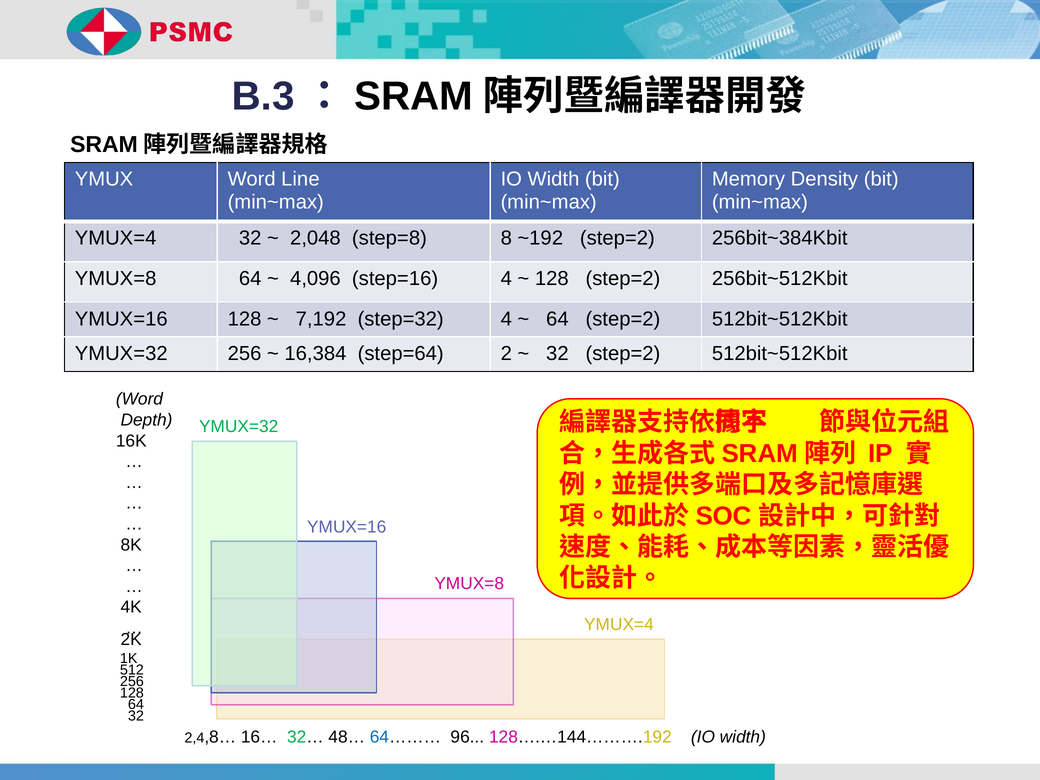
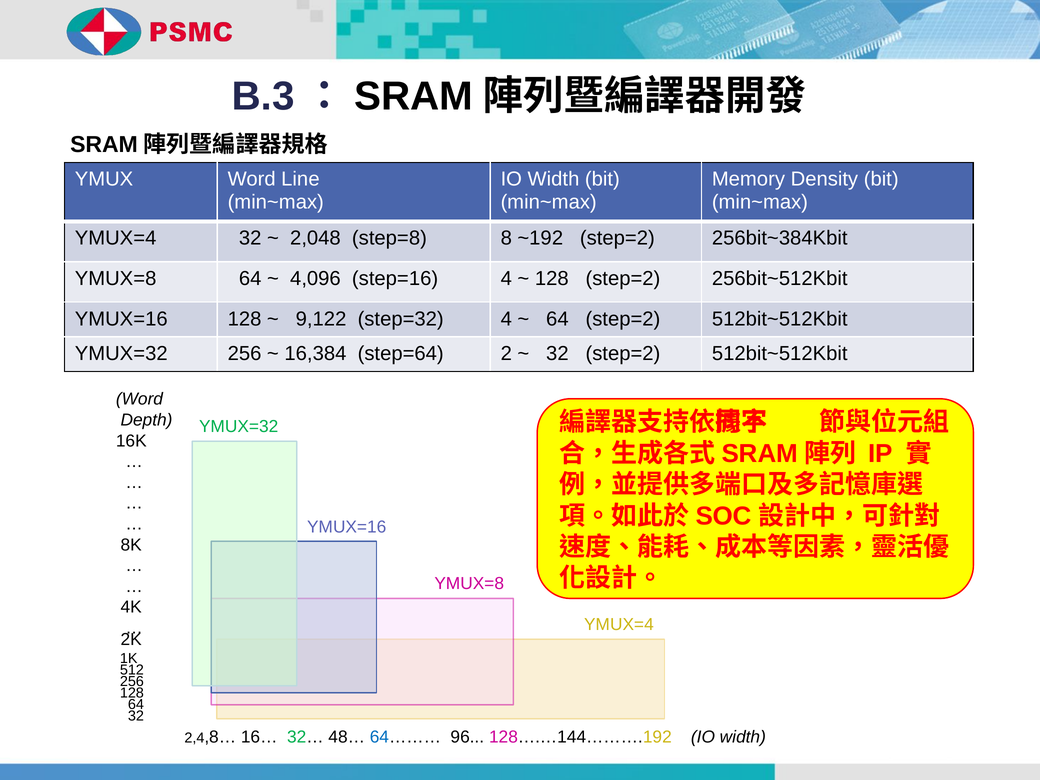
7,192: 7,192 -> 9,122 (321, 319)
